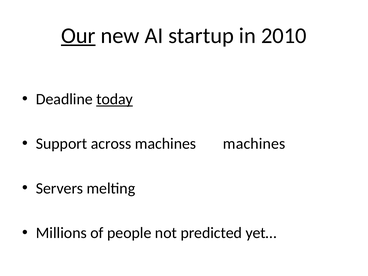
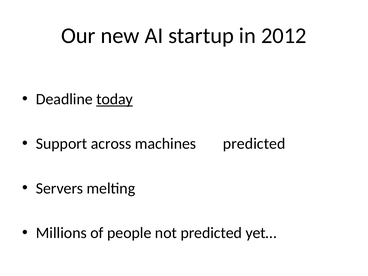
Our underline: present -> none (78, 36)
2010: 2010 -> 2012 (284, 36)
machines machines: machines -> predicted (254, 144)
